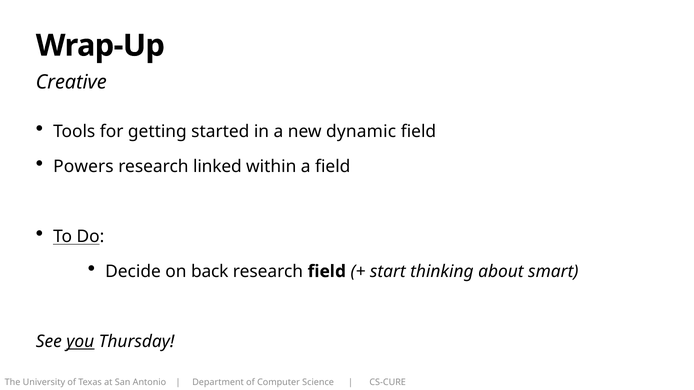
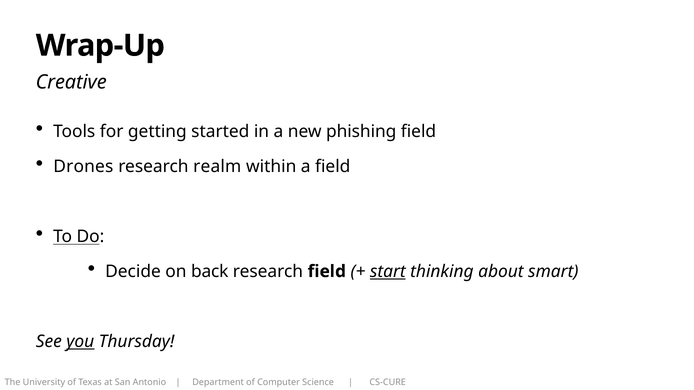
dynamic: dynamic -> phishing (361, 132)
Powers: Powers -> Drones (83, 167)
linked: linked -> realm (217, 167)
start underline: none -> present (388, 272)
